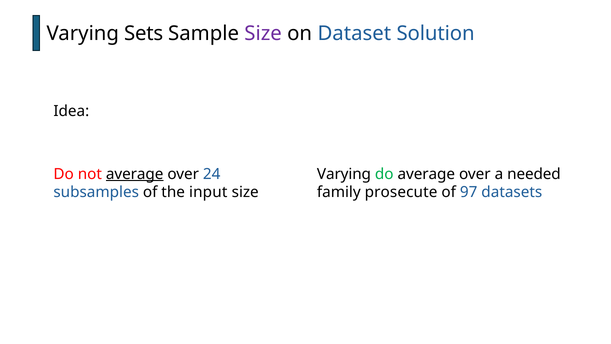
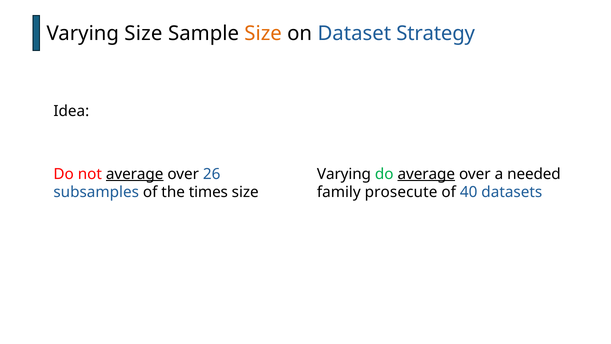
Varying Sets: Sets -> Size (143, 33)
Size colour: purple -> orange (263, 33)
Solution: Solution -> Strategy (436, 33)
24: 24 -> 26 (212, 174)
average underline: none -> present (426, 174)
input: input -> times (208, 192)
97: 97 -> 40 (469, 192)
